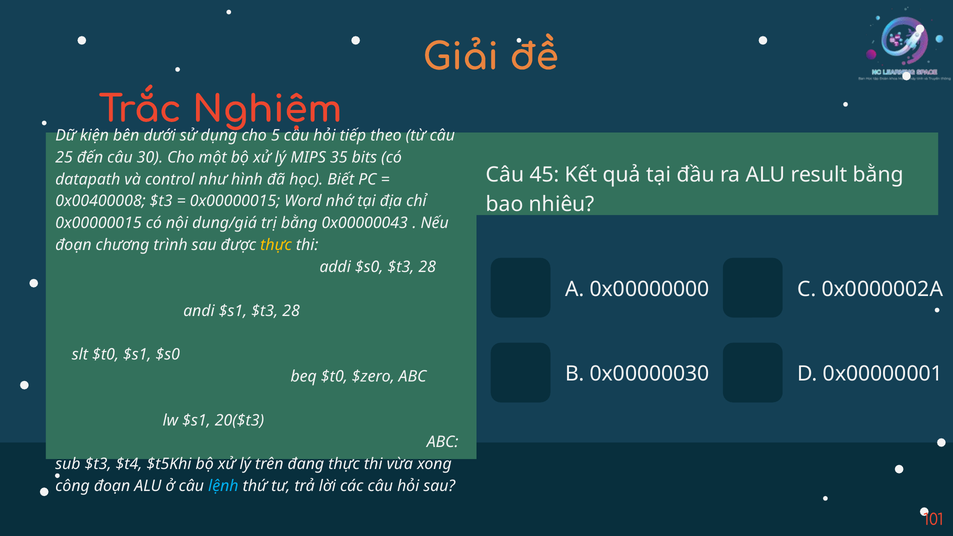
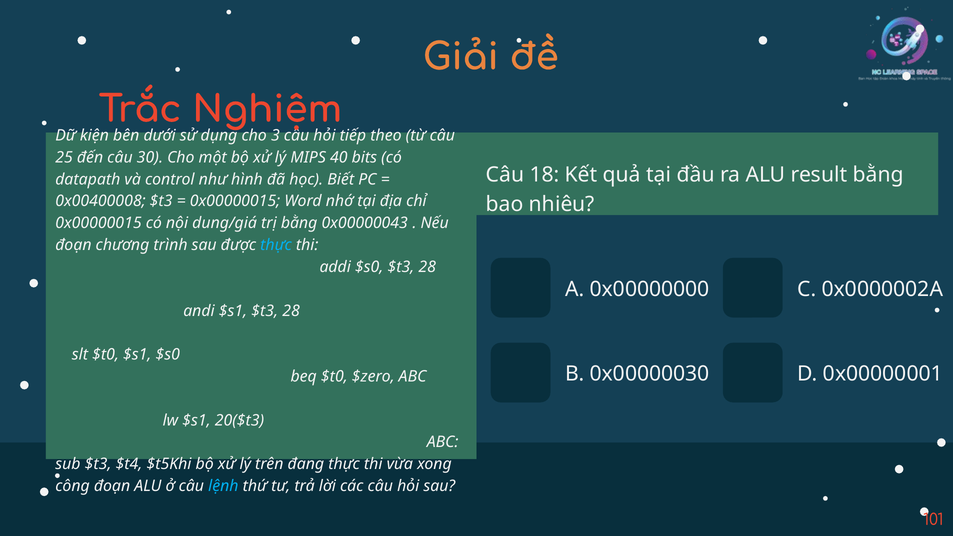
5: 5 -> 3 (275, 136)
35: 35 -> 40 (339, 157)
45: 45 -> 18 (545, 175)
thực colour: yellow -> light blue (276, 245)
